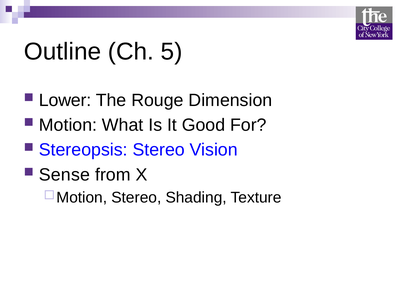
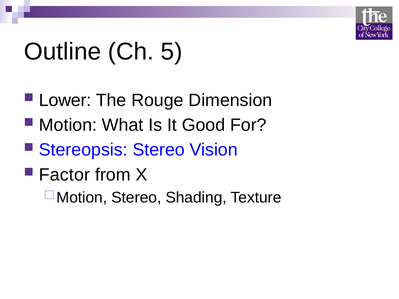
Sense: Sense -> Factor (64, 175)
